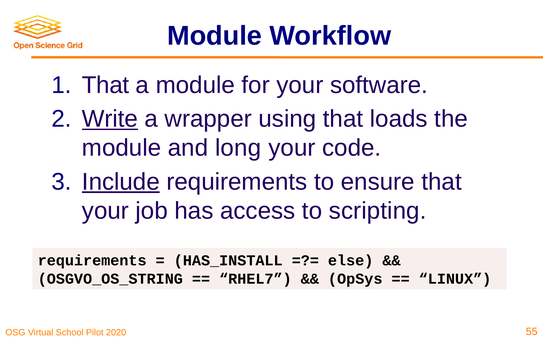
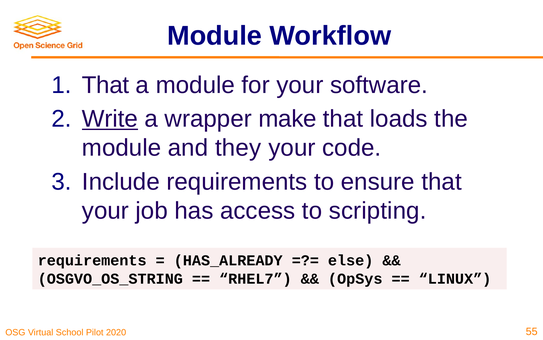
using: using -> make (288, 119)
long: long -> they (238, 148)
Include underline: present -> none (121, 181)
HAS_INSTALL: HAS_INSTALL -> HAS_ALREADY (228, 260)
